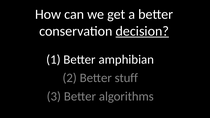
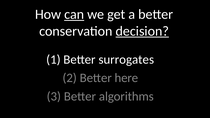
can underline: none -> present (74, 14)
amphibian: amphibian -> surrogates (126, 60)
stuff: stuff -> here (126, 78)
